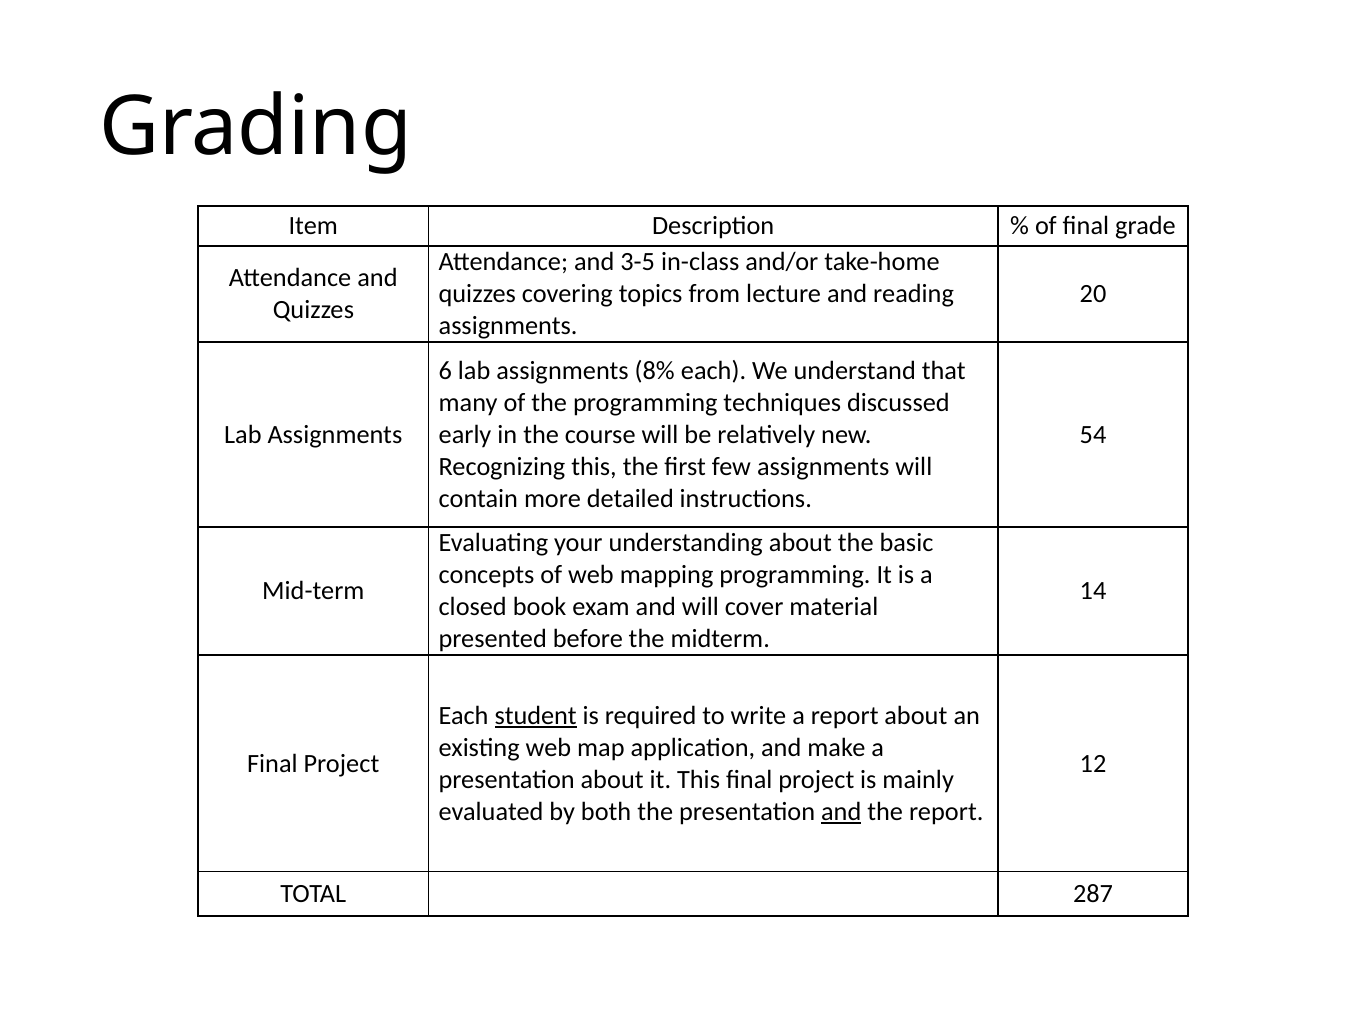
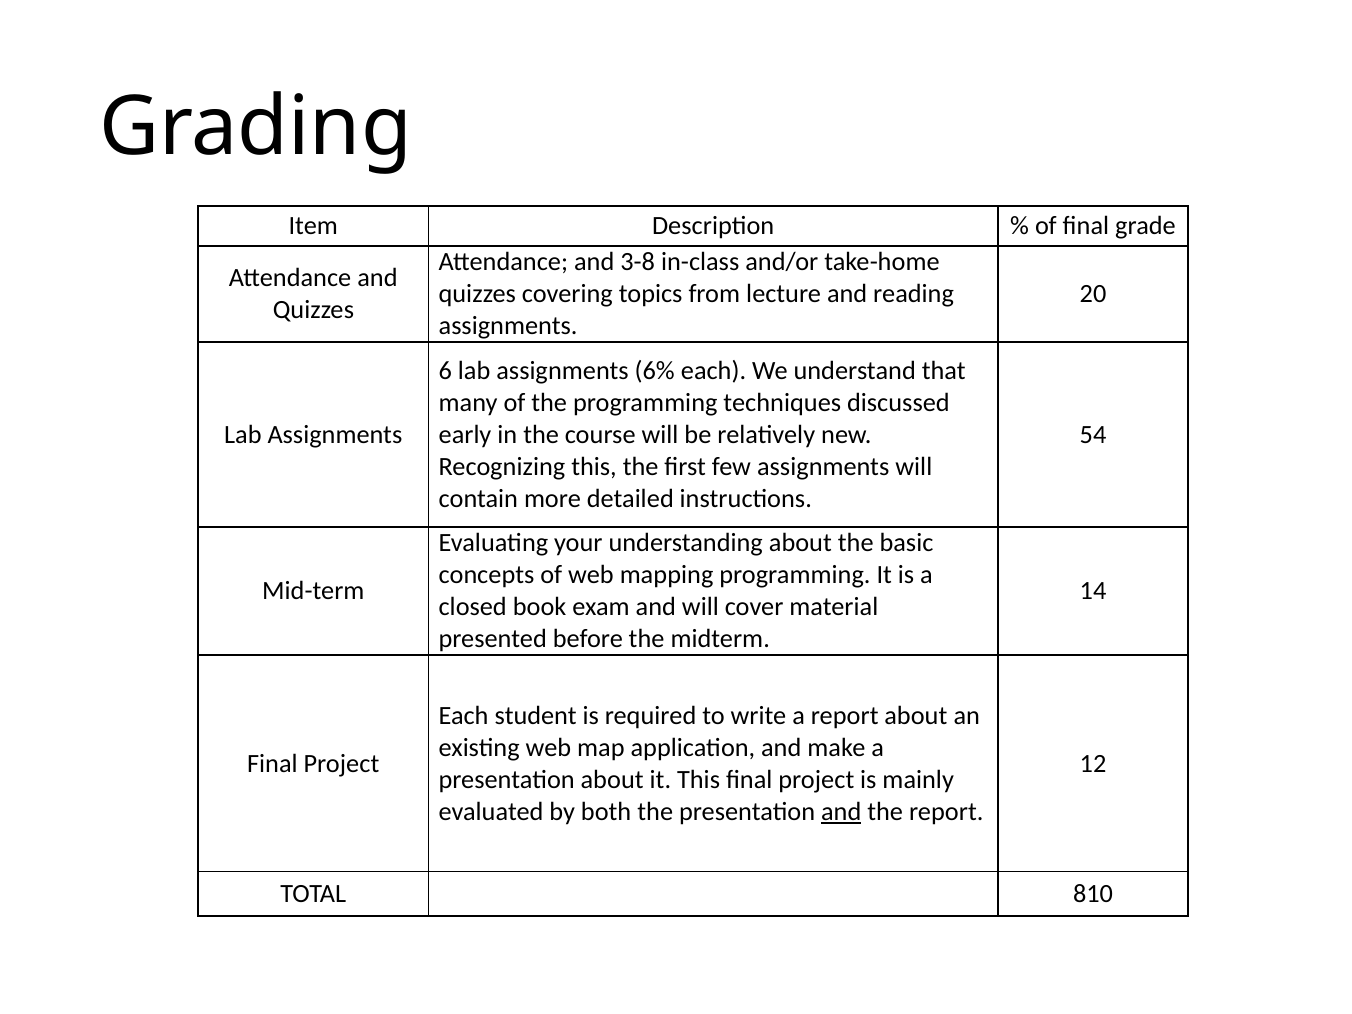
3-5: 3-5 -> 3-8 (638, 262)
8%: 8% -> 6% (655, 371)
student underline: present -> none (536, 715)
287: 287 -> 810 (1093, 894)
